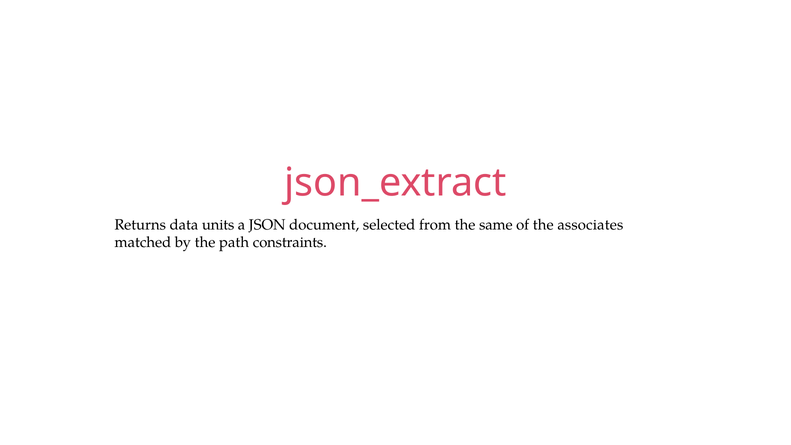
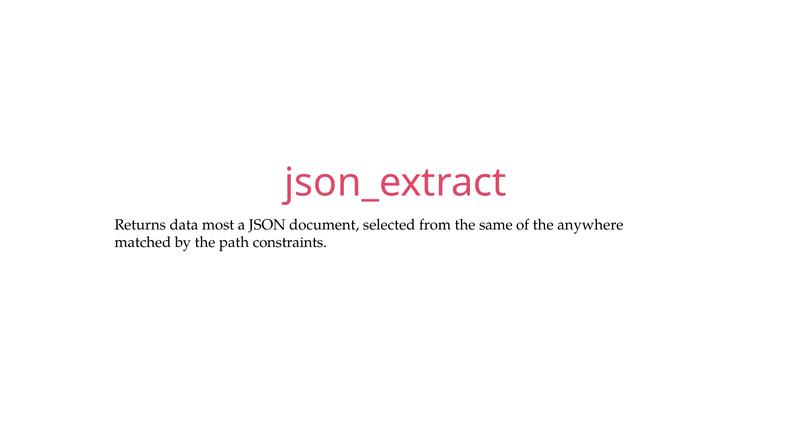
units: units -> most (218, 225)
associates: associates -> anywhere (590, 225)
